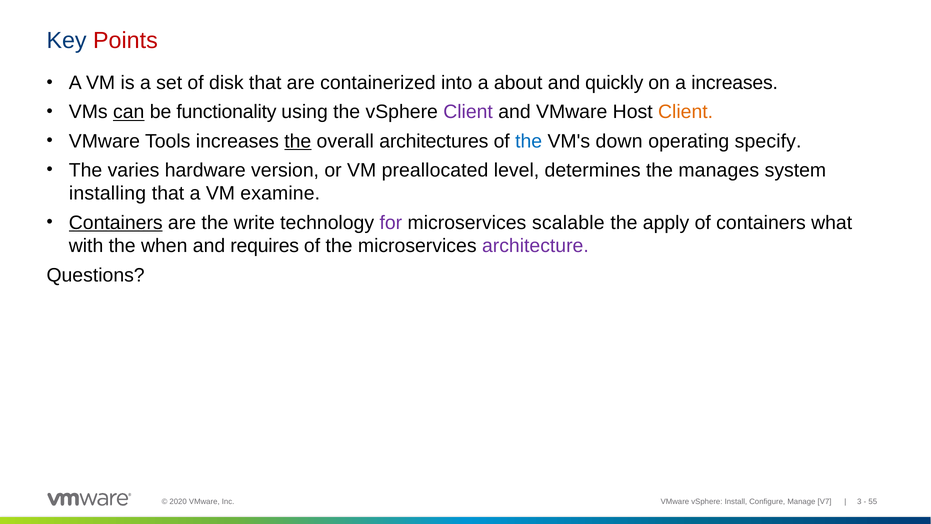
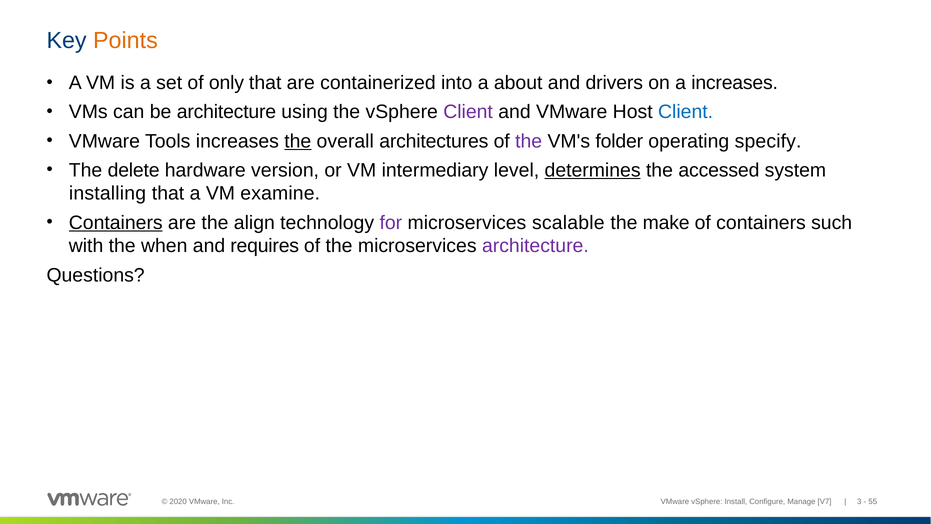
Points colour: red -> orange (125, 40)
disk: disk -> only (226, 83)
quickly: quickly -> drivers (614, 83)
can underline: present -> none (129, 112)
be functionality: functionality -> architecture (226, 112)
Client colour: orange -> blue (686, 112)
the colour: blue -> purple (529, 141)
down: down -> folder (619, 141)
varies: varies -> delete (134, 170)
preallocated: preallocated -> intermediary (435, 170)
determines underline: none -> present (593, 170)
manages: manages -> accessed (719, 170)
write: write -> align (254, 223)
apply: apply -> make (666, 223)
what: what -> such (832, 223)
